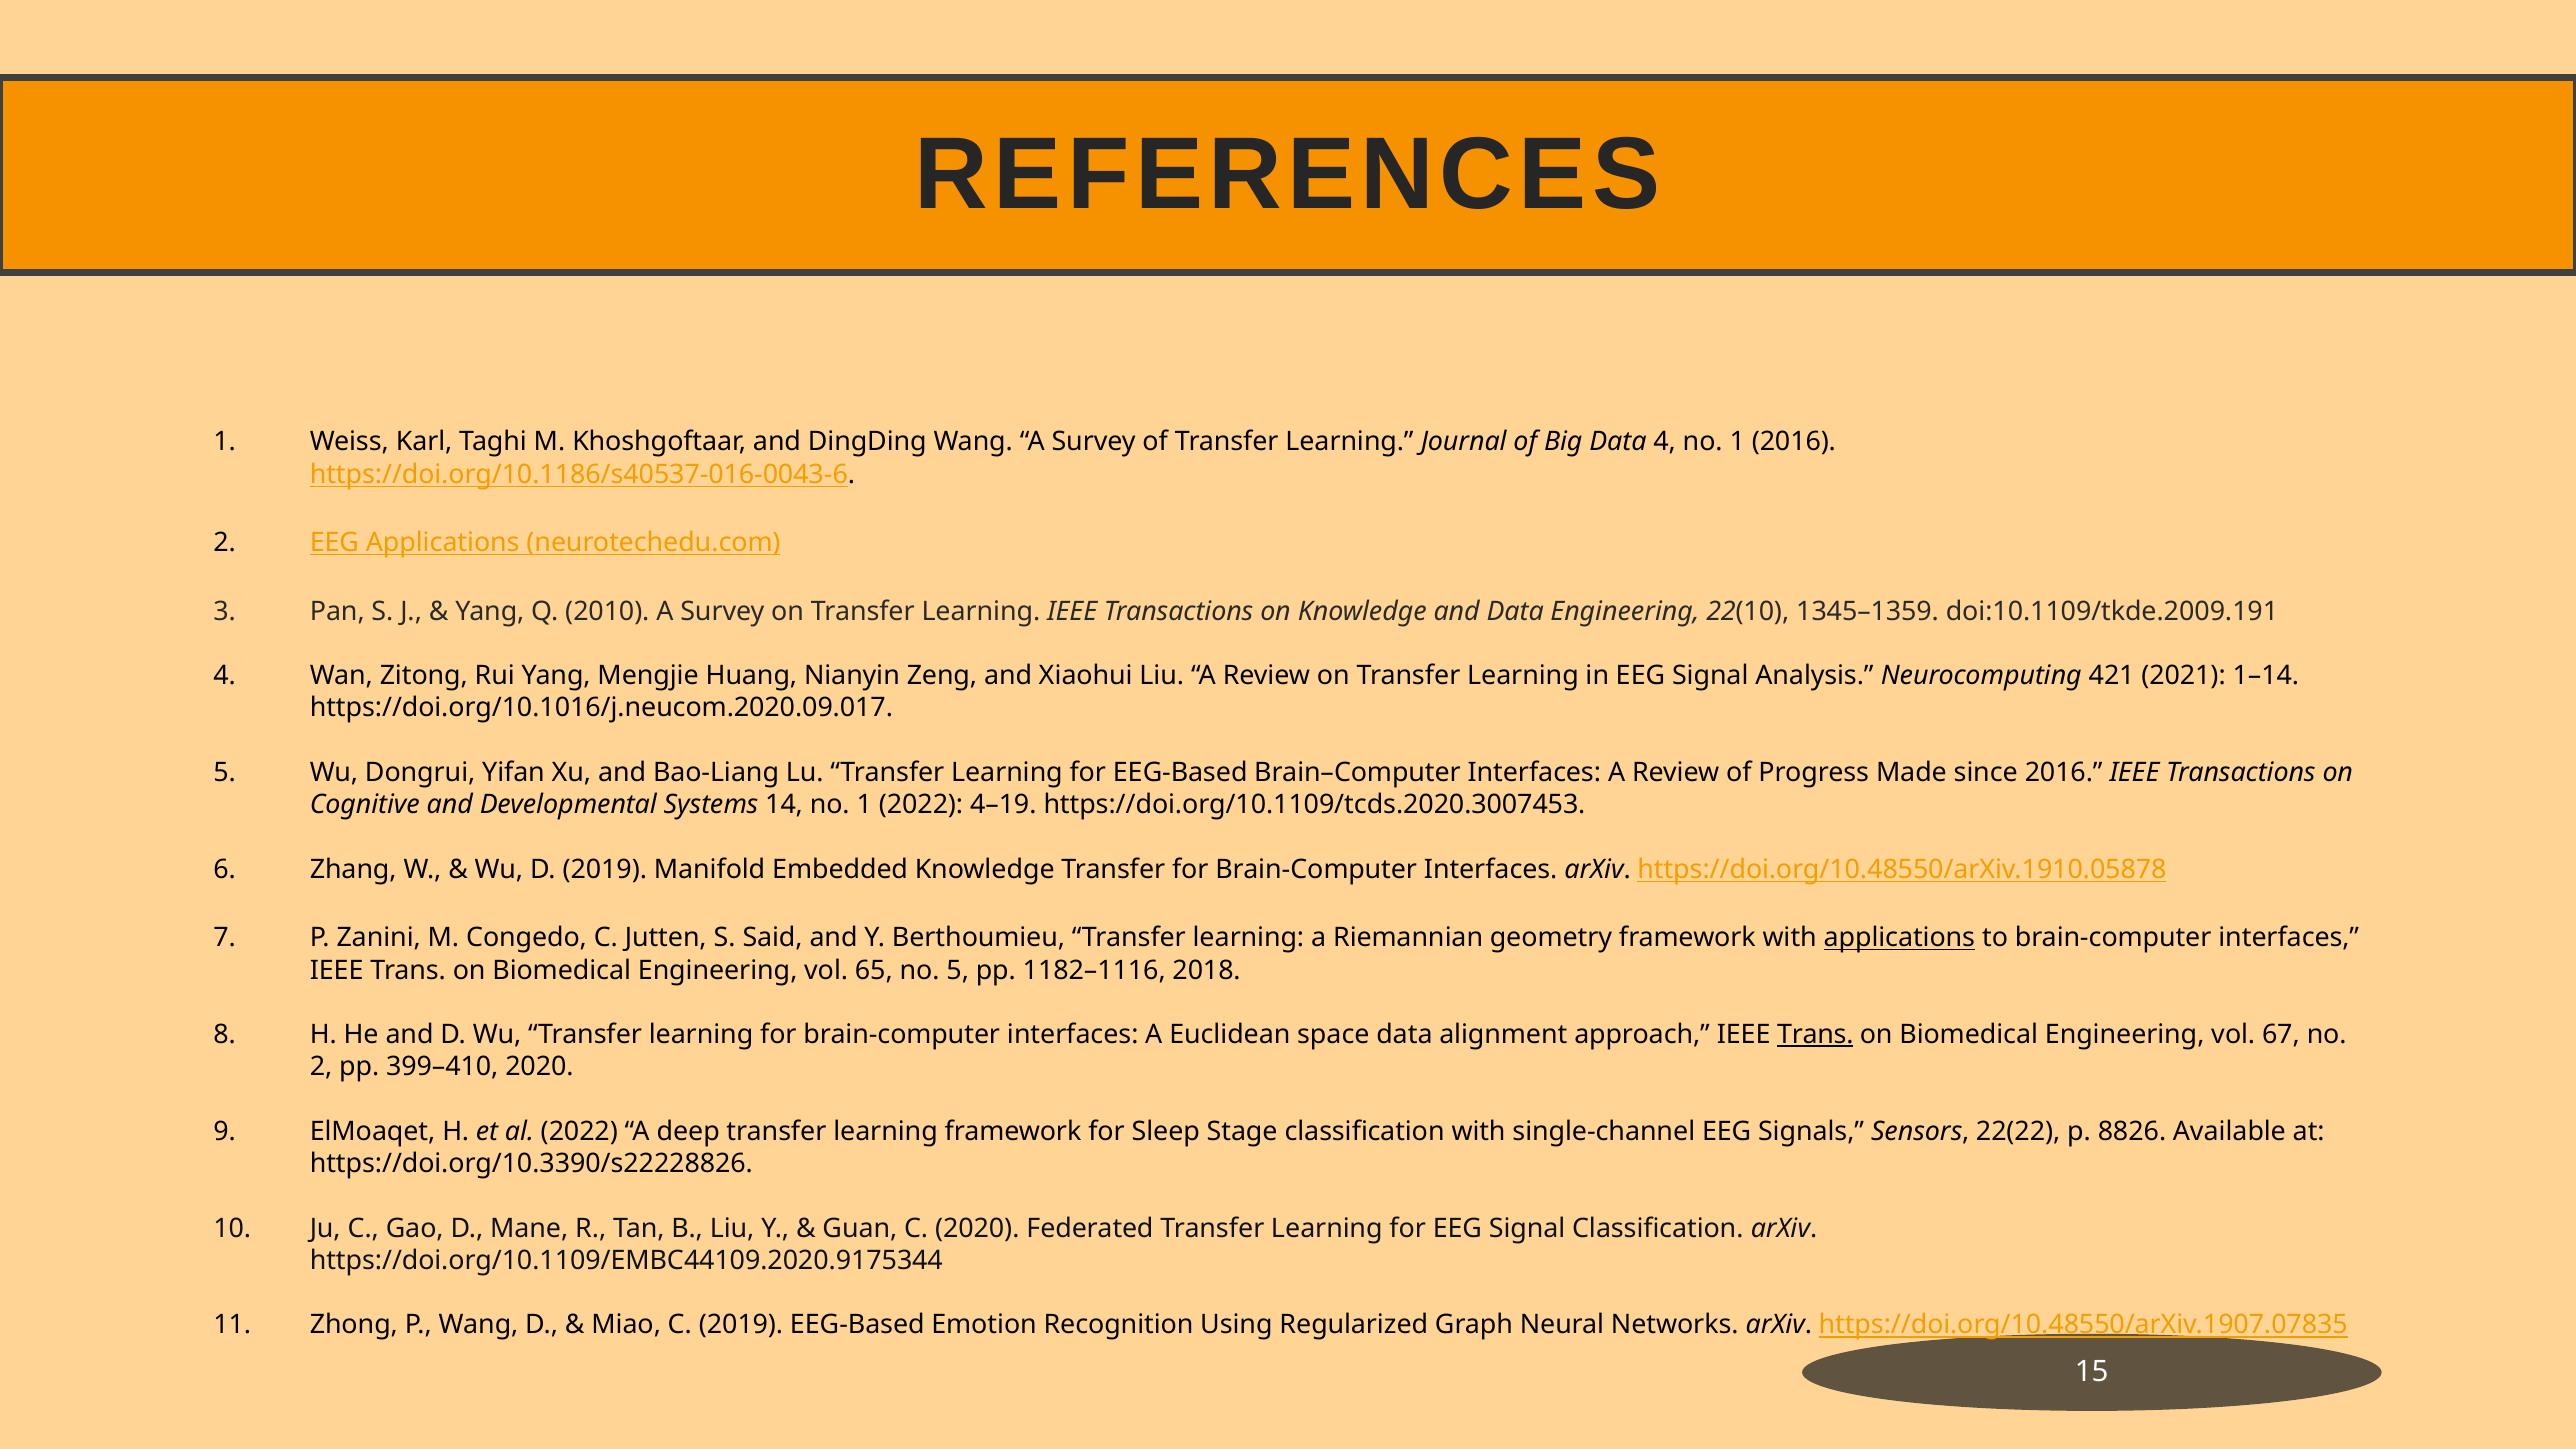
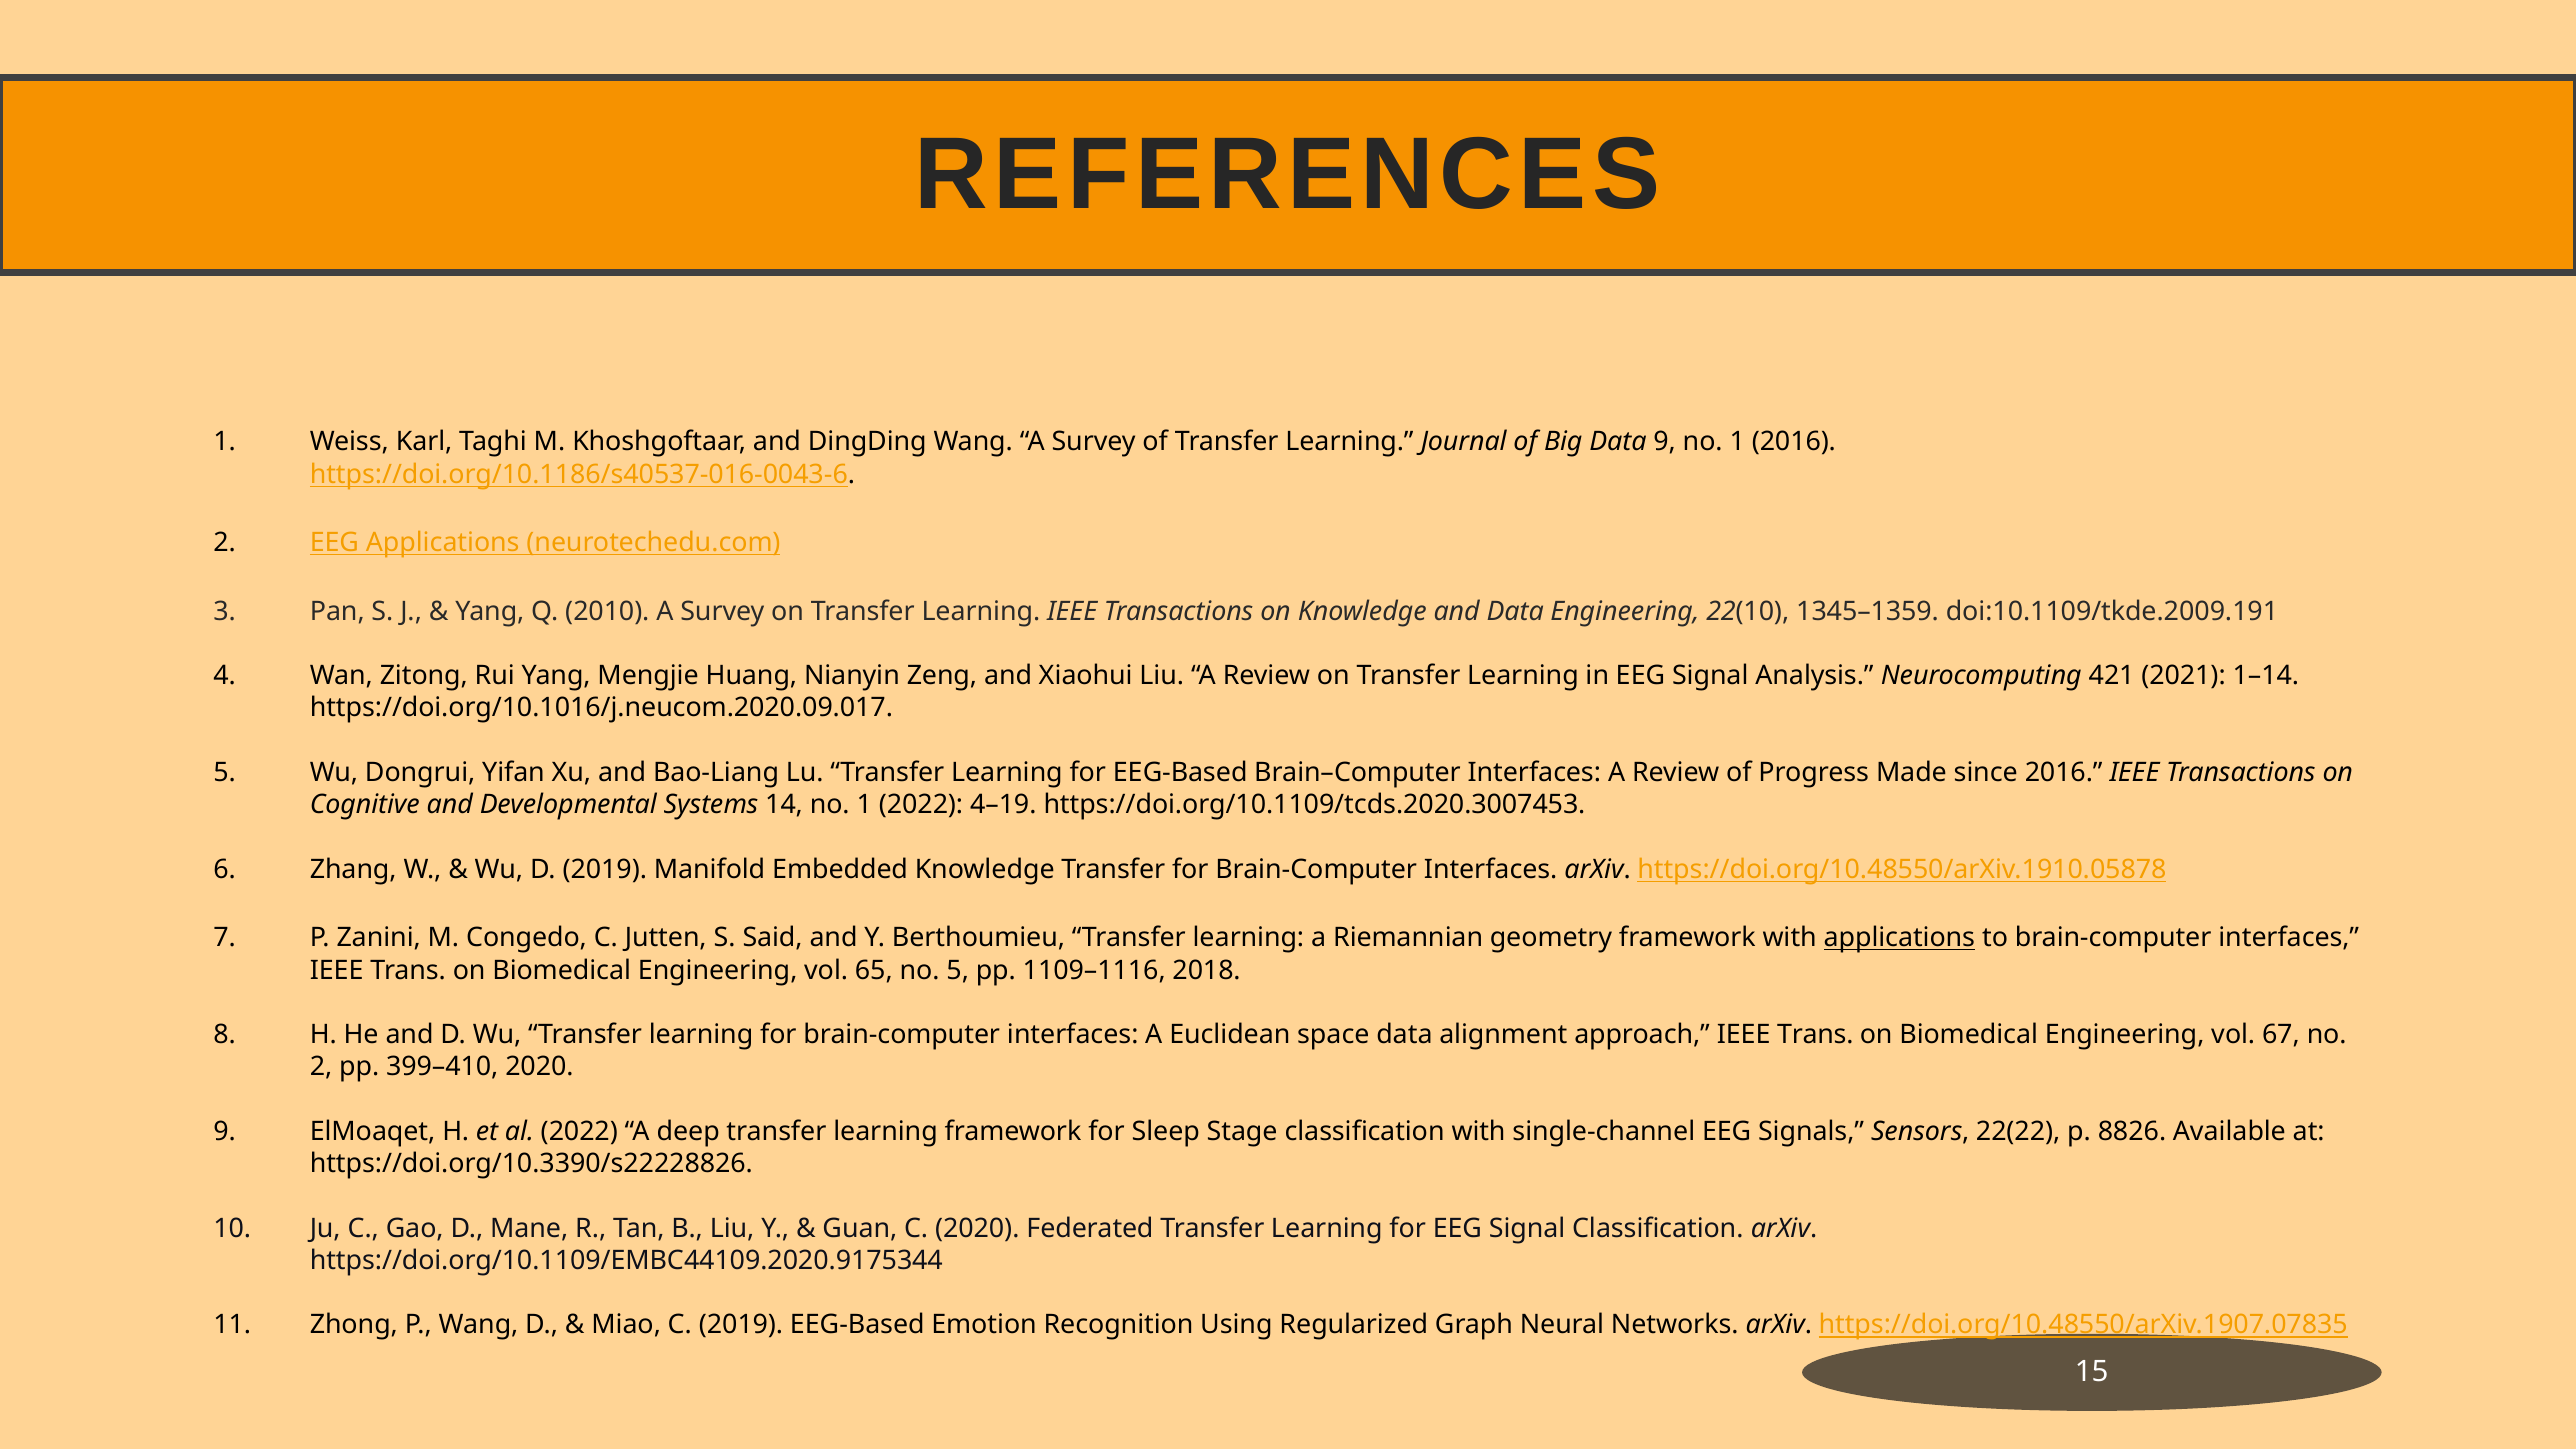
Data 4: 4 -> 9 (1665, 442)
1182–1116: 1182–1116 -> 1109–1116 (1094, 970)
Trans underline: present -> none (1815, 1035)
